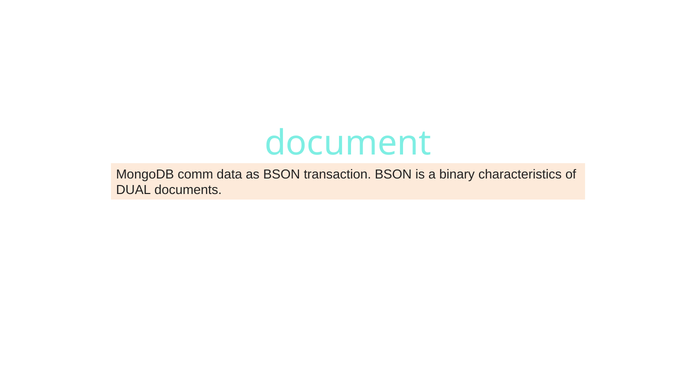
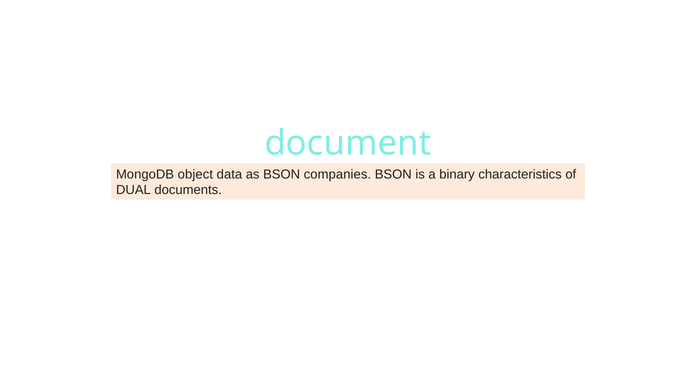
comm: comm -> object (195, 175)
transaction: transaction -> companies (337, 175)
